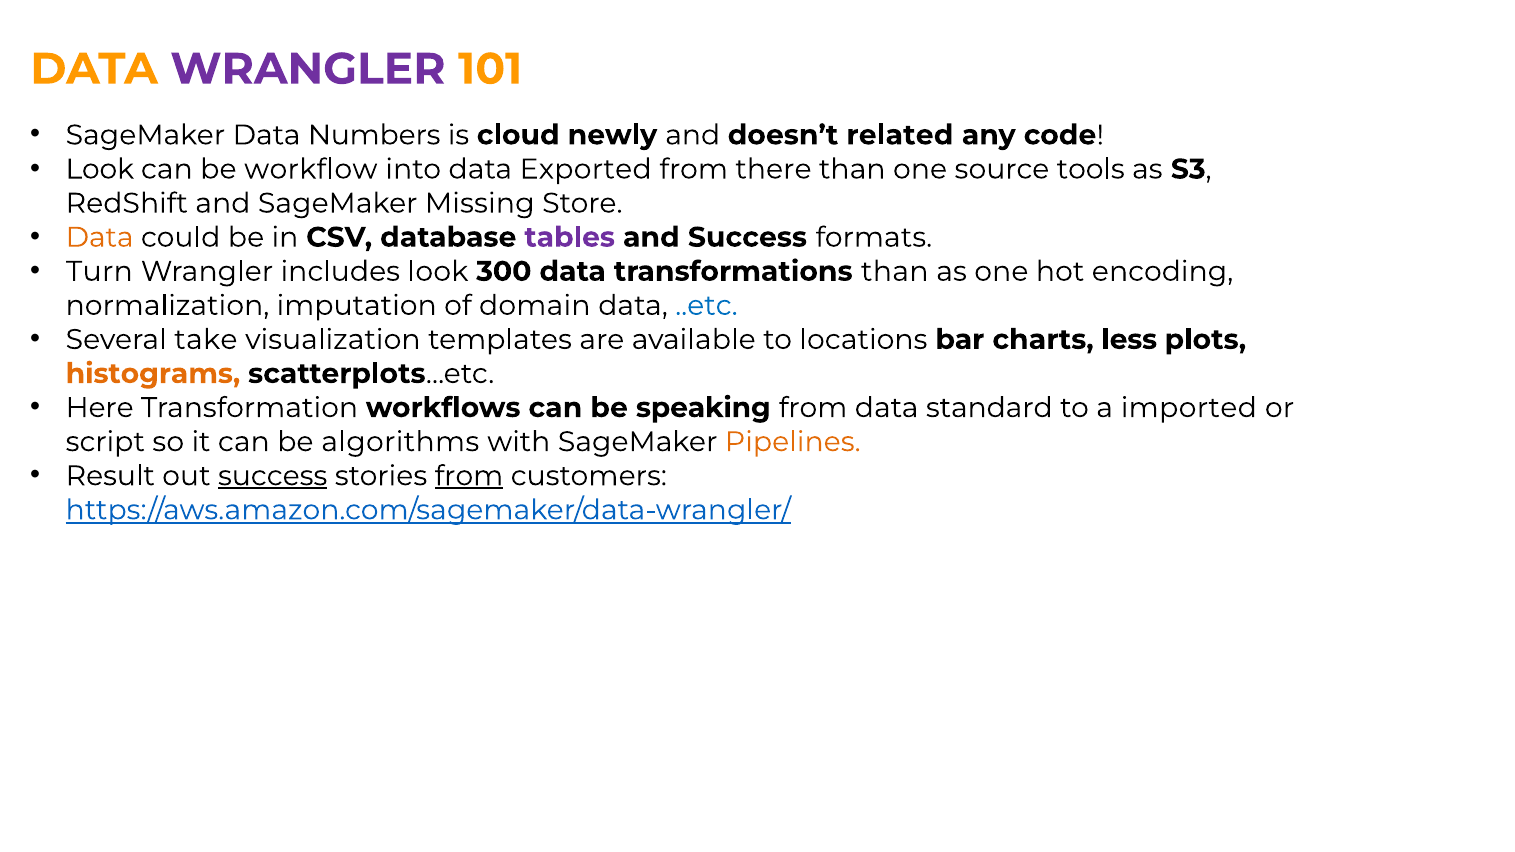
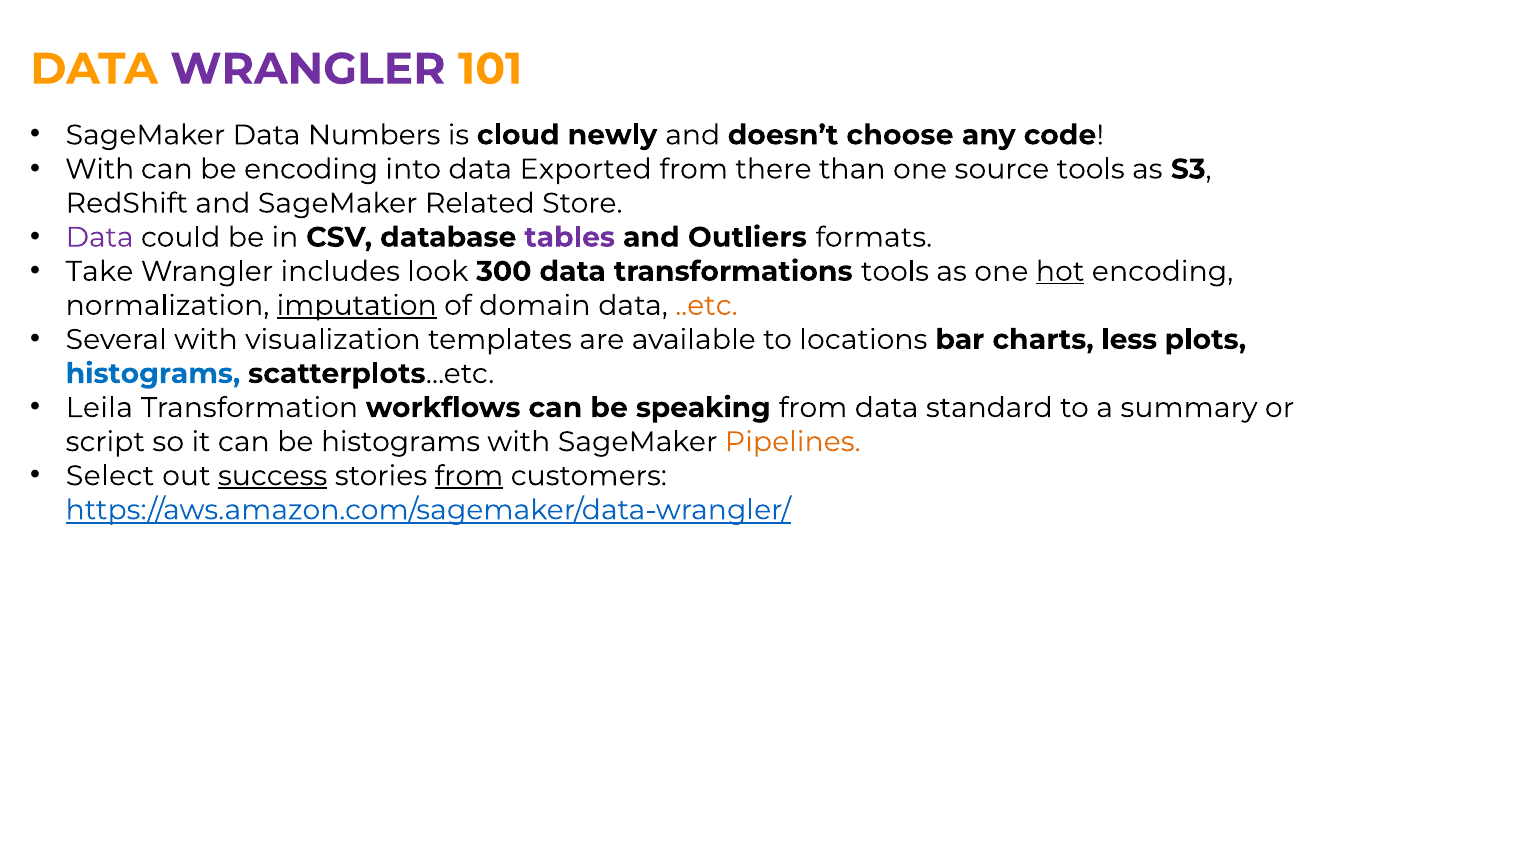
related: related -> choose (900, 135)
Look: Look -> With (100, 169)
be workflow: workflow -> encoding (311, 169)
Missing: Missing -> Related (480, 203)
Data colour: orange -> purple (100, 237)
and Success: Success -> Outliers (747, 237)
Turn: Turn -> Take (99, 271)
transformations than: than -> tools (895, 271)
hot underline: none -> present (1060, 271)
imputation underline: none -> present (357, 306)
..etc colour: blue -> orange (706, 306)
Several take: take -> with (206, 340)
histograms colour: orange -> blue (153, 374)
Here: Here -> Leila (99, 408)
imported: imported -> summary (1189, 408)
be algorithms: algorithms -> histograms (401, 442)
Result: Result -> Select (110, 476)
